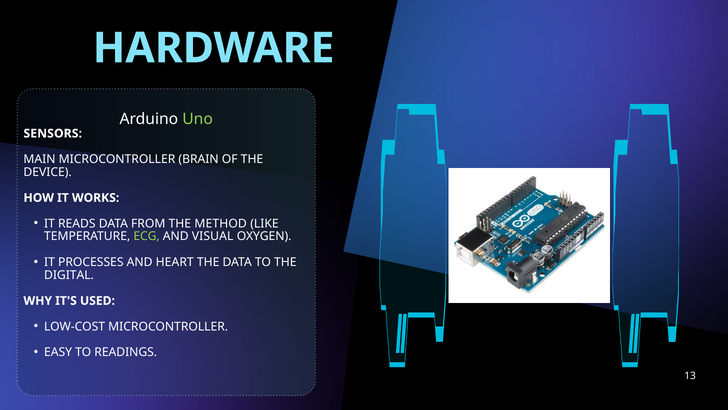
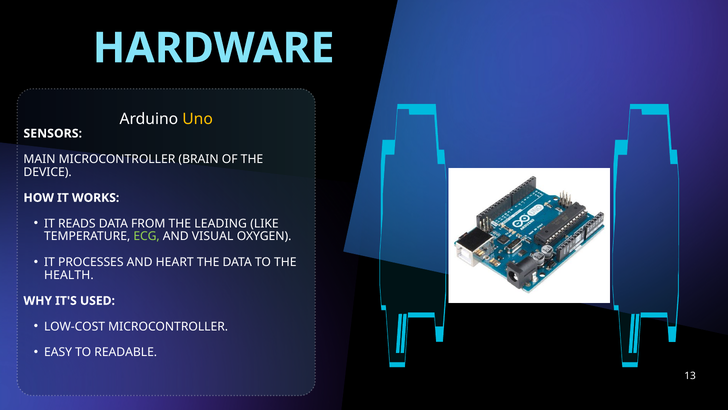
Uno colour: light green -> yellow (198, 119)
METHOD: METHOD -> LEADING (221, 223)
DIGITAL: DIGITAL -> HEALTH (69, 275)
READINGS: READINGS -> READABLE (126, 352)
